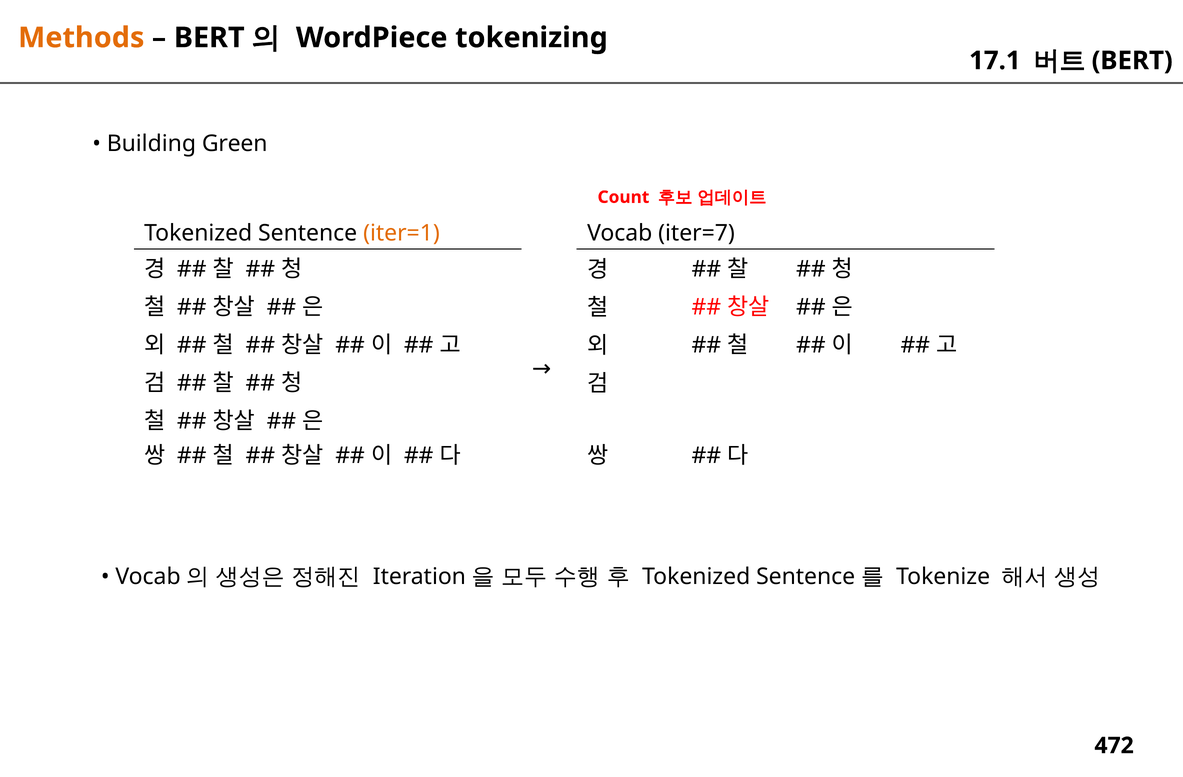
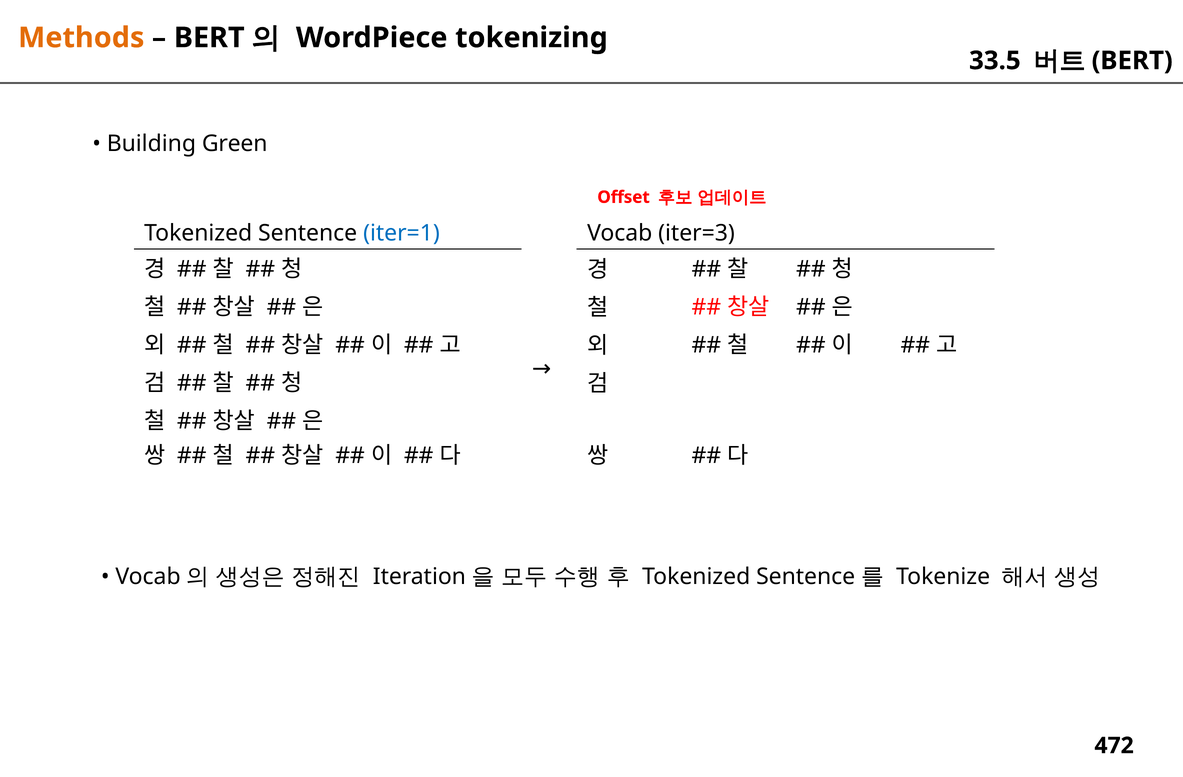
17.1: 17.1 -> 33.5 (995, 61)
Count: Count -> Offset (624, 197)
iter=1 colour: orange -> blue (401, 233)
iter=7: iter=7 -> iter=3 (697, 233)
